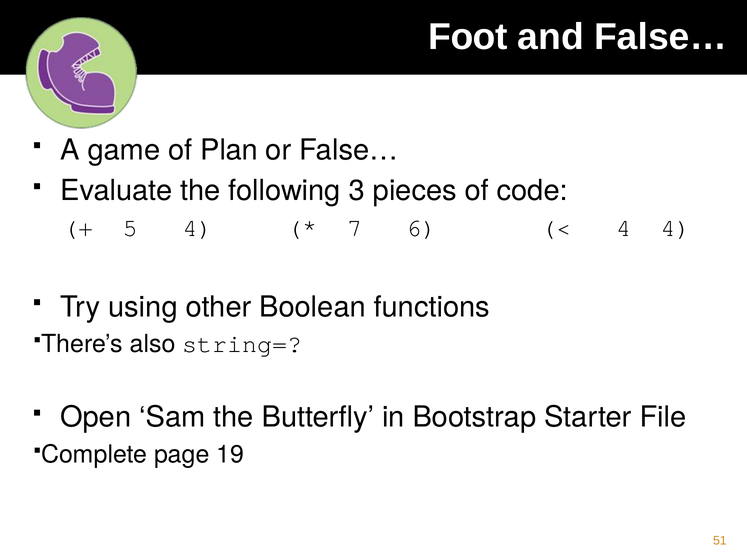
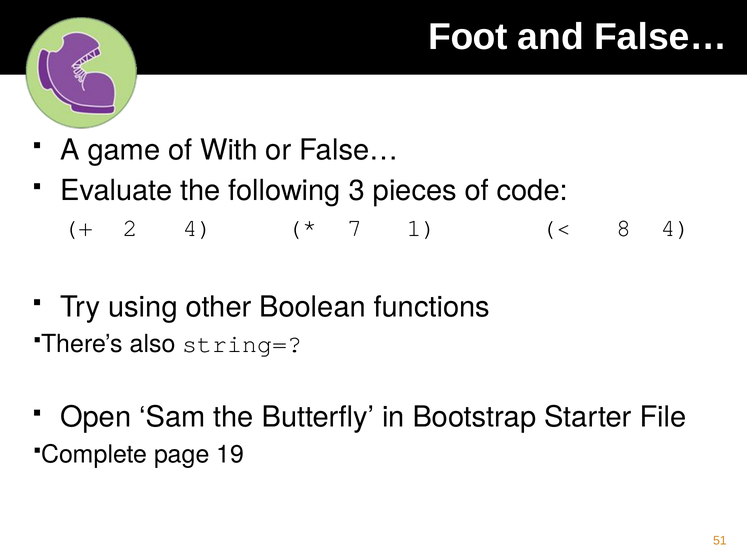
Plan: Plan -> With (229, 150)
5: 5 -> 2 (130, 228)
6: 6 -> 1 (422, 228)
4: 4 -> 8 (623, 228)
